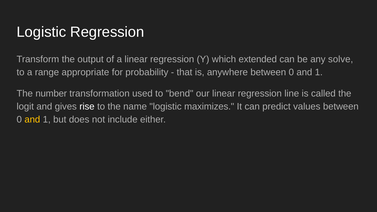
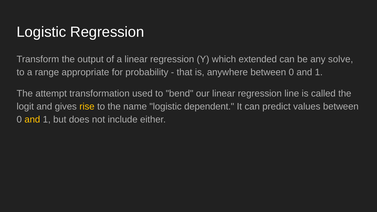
number: number -> attempt (51, 94)
rise colour: white -> yellow (87, 107)
maximizes: maximizes -> dependent (209, 107)
